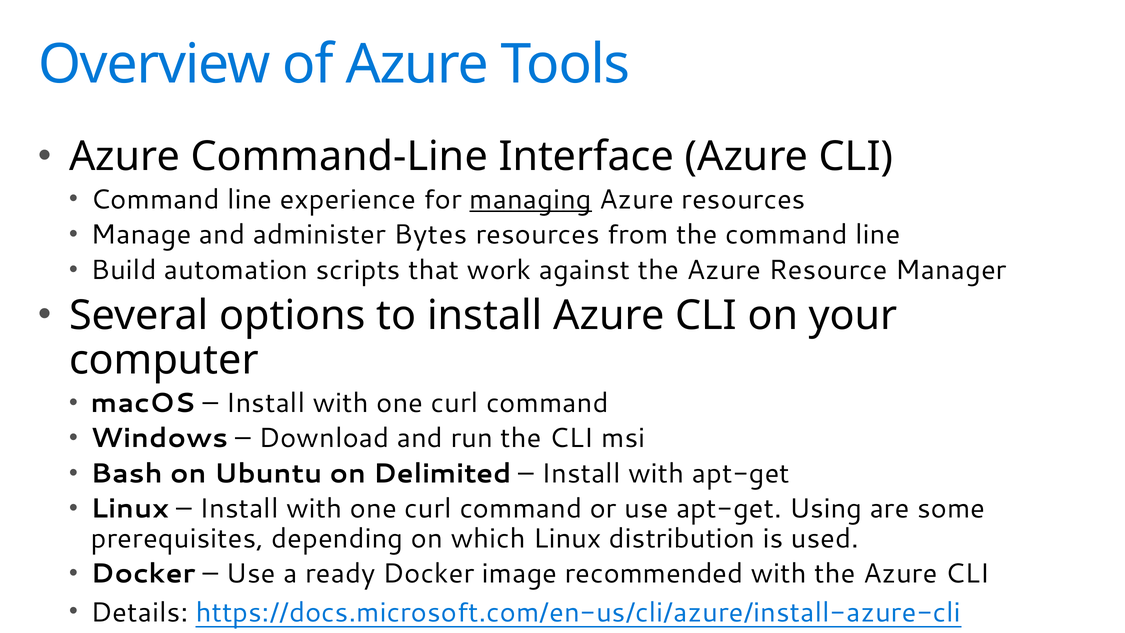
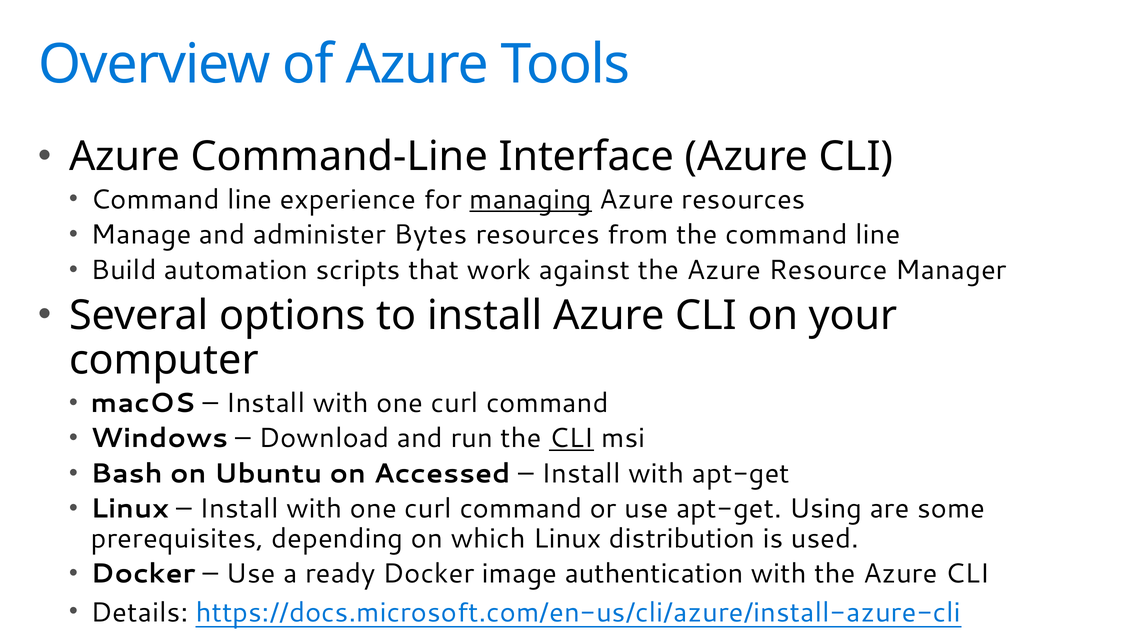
CLI underline: none -> present (572, 438)
Delimited: Delimited -> Accessed (442, 473)
recommended: recommended -> authentication (654, 574)
